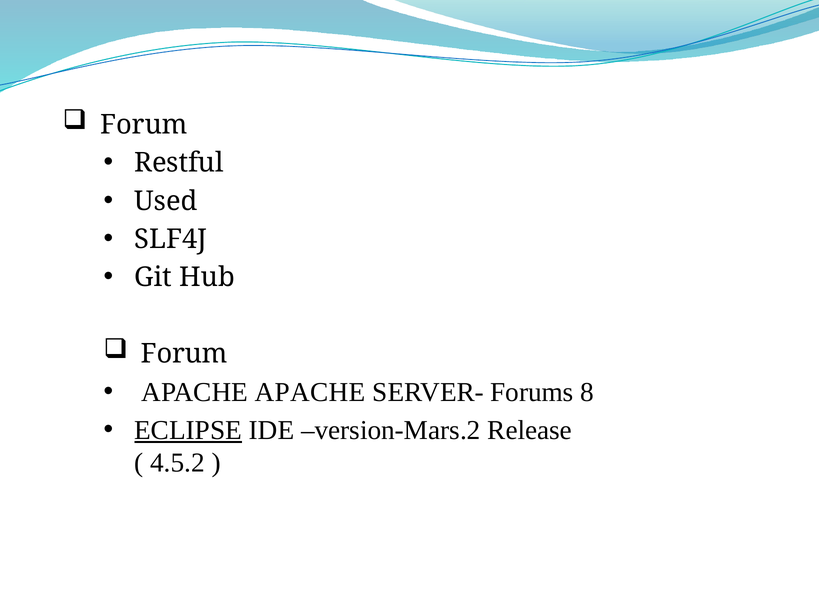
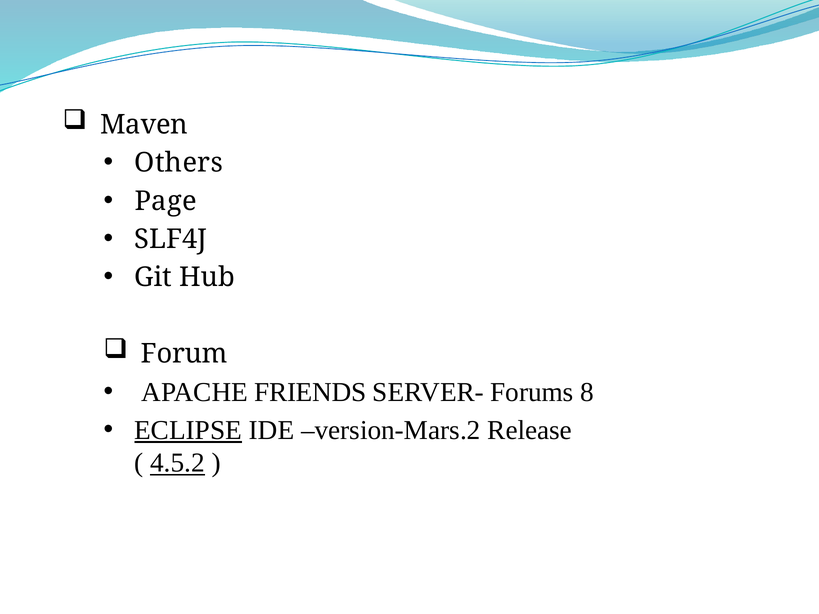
Forum: Forum -> Maven (144, 125)
Restful: Restful -> Others (179, 163)
Used: Used -> Page (166, 201)
APACHE APACHE: APACHE -> FRIENDS (310, 392)
4.5.2 underline: none -> present (177, 463)
